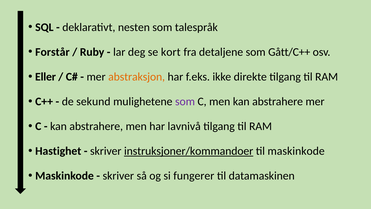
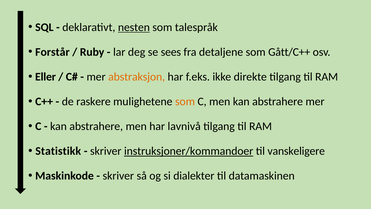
nesten underline: none -> present (134, 27)
kort: kort -> sees (171, 52)
sekund: sekund -> raskere (93, 101)
som colour: purple -> orange (185, 101)
Hastighet: Hastighet -> Statistikk (58, 151)
til maskinkode: maskinkode -> vanskeligere (296, 151)
fungerer: fungerer -> dialekter (194, 176)
